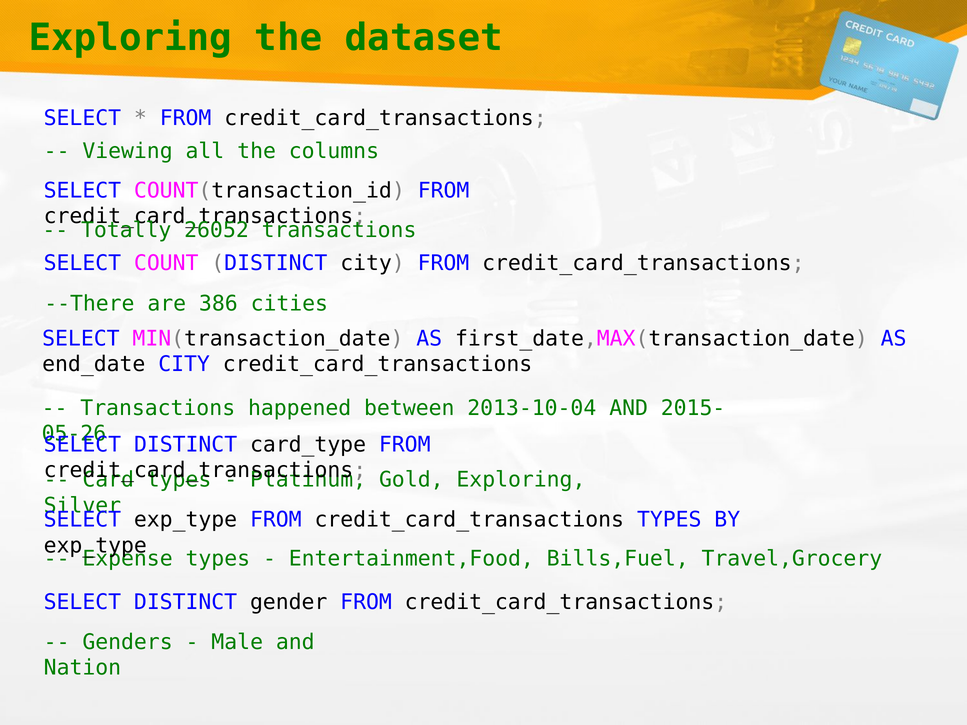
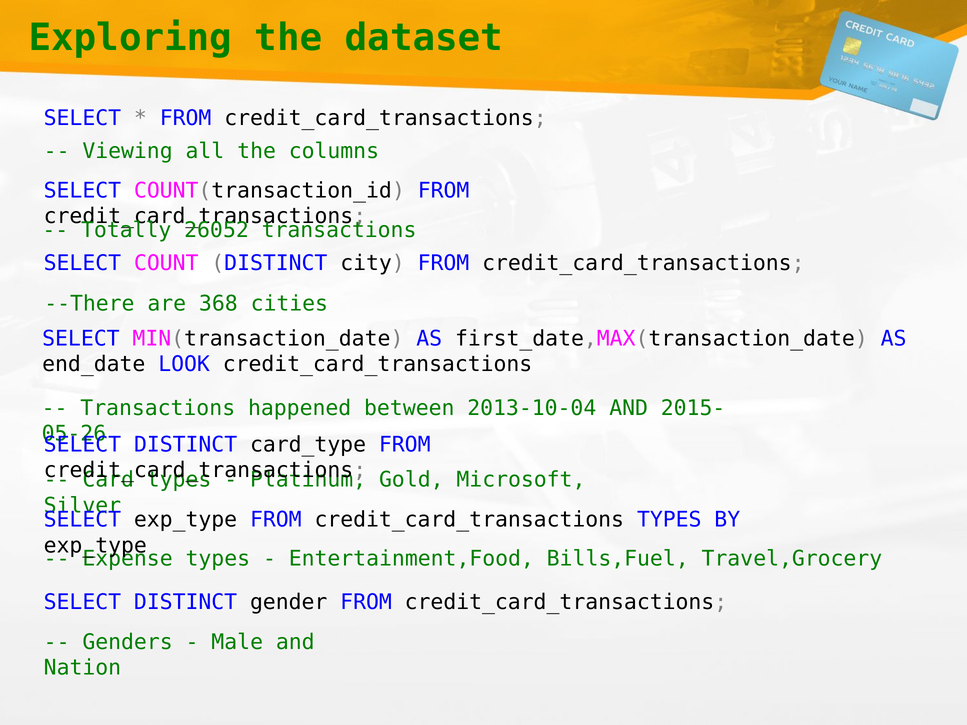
386: 386 -> 368 (218, 304)
end_date CITY: CITY -> LOOK (184, 364)
Gold Exploring: Exploring -> Microsoft (521, 480)
